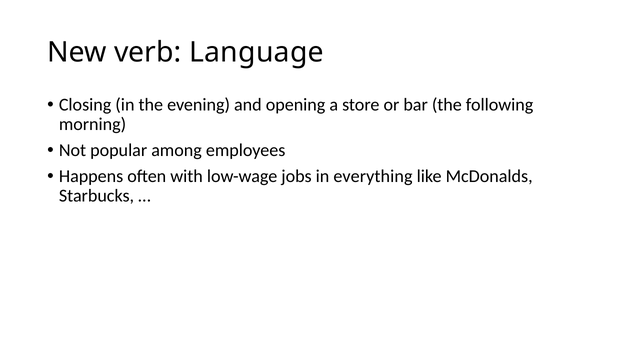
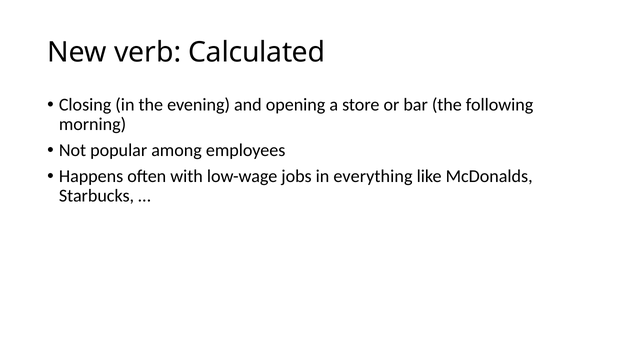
Language: Language -> Calculated (257, 52)
